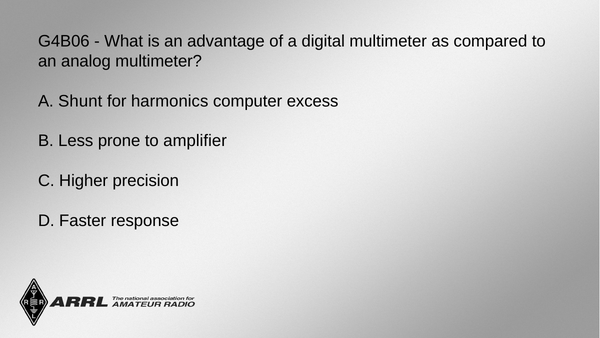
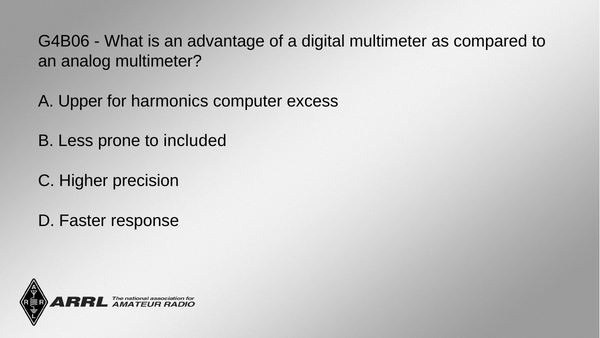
Shunt: Shunt -> Upper (80, 101)
amplifier: amplifier -> included (195, 141)
